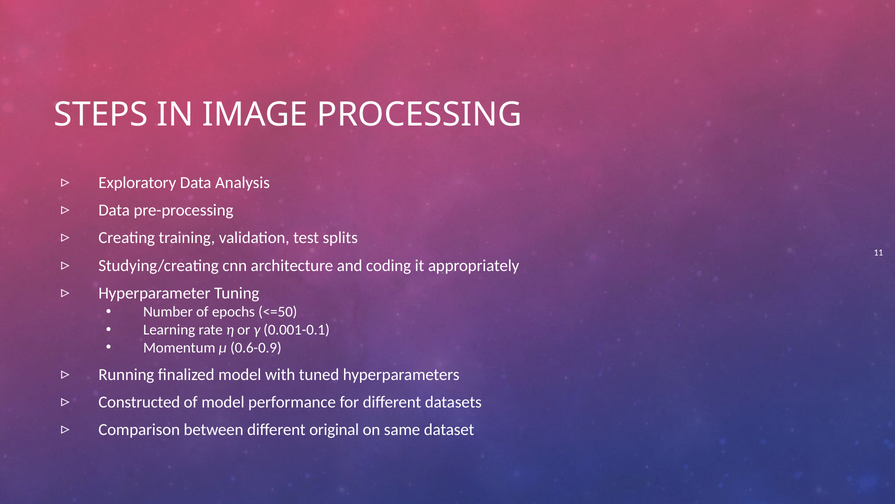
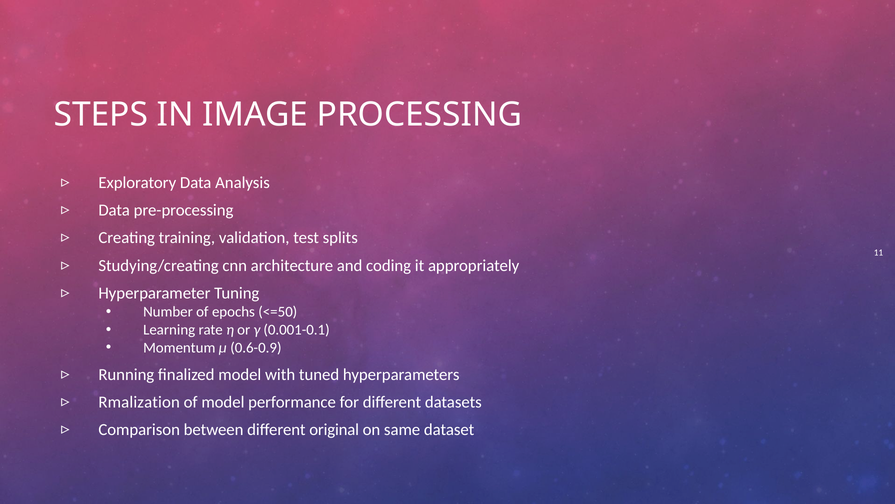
Constructed: Constructed -> Rmalization (139, 402)
